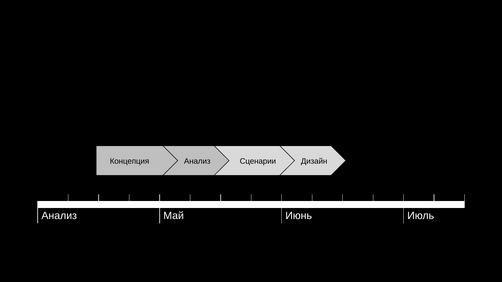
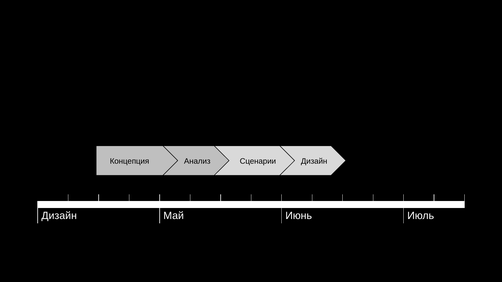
Анализ: Анализ -> Дизайн (59, 216)
